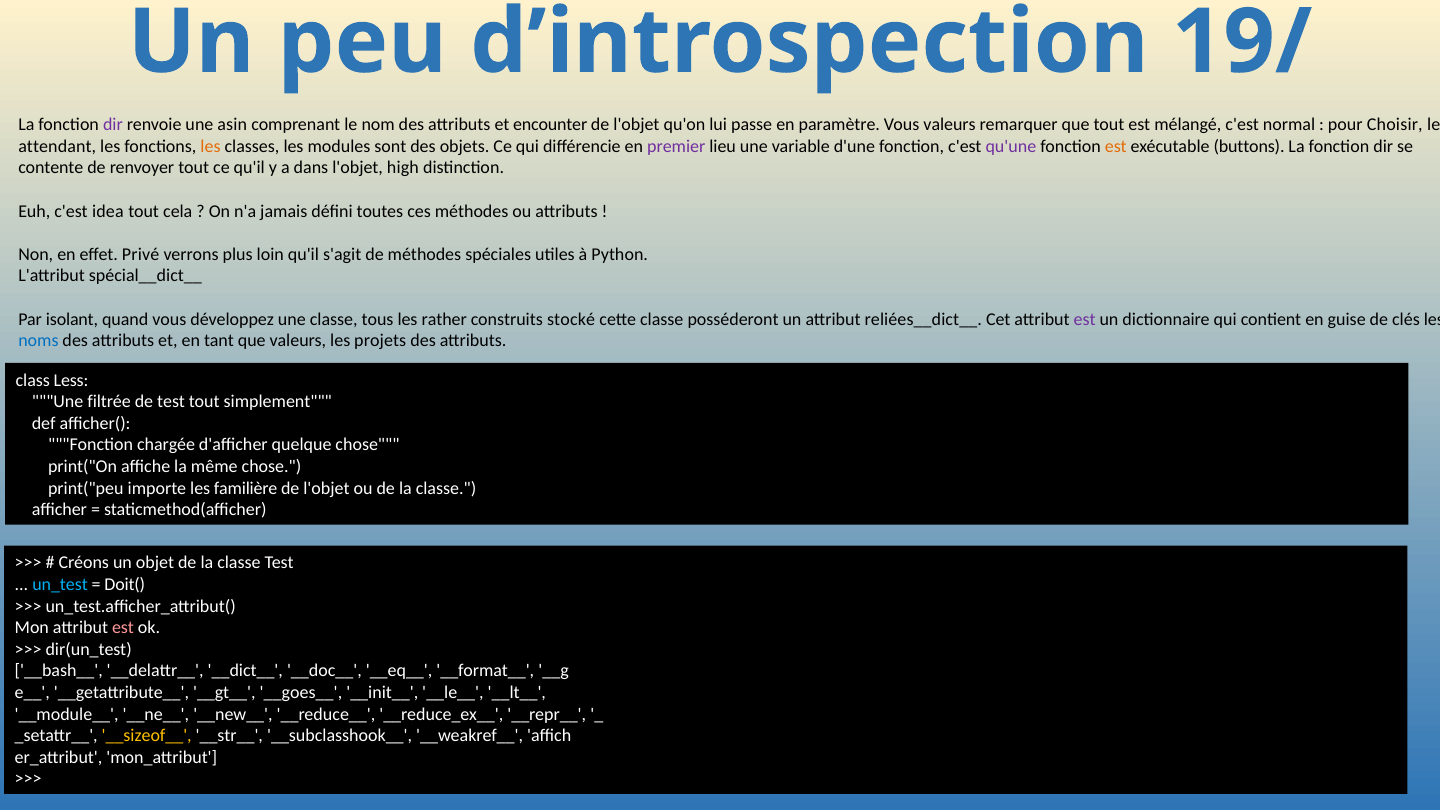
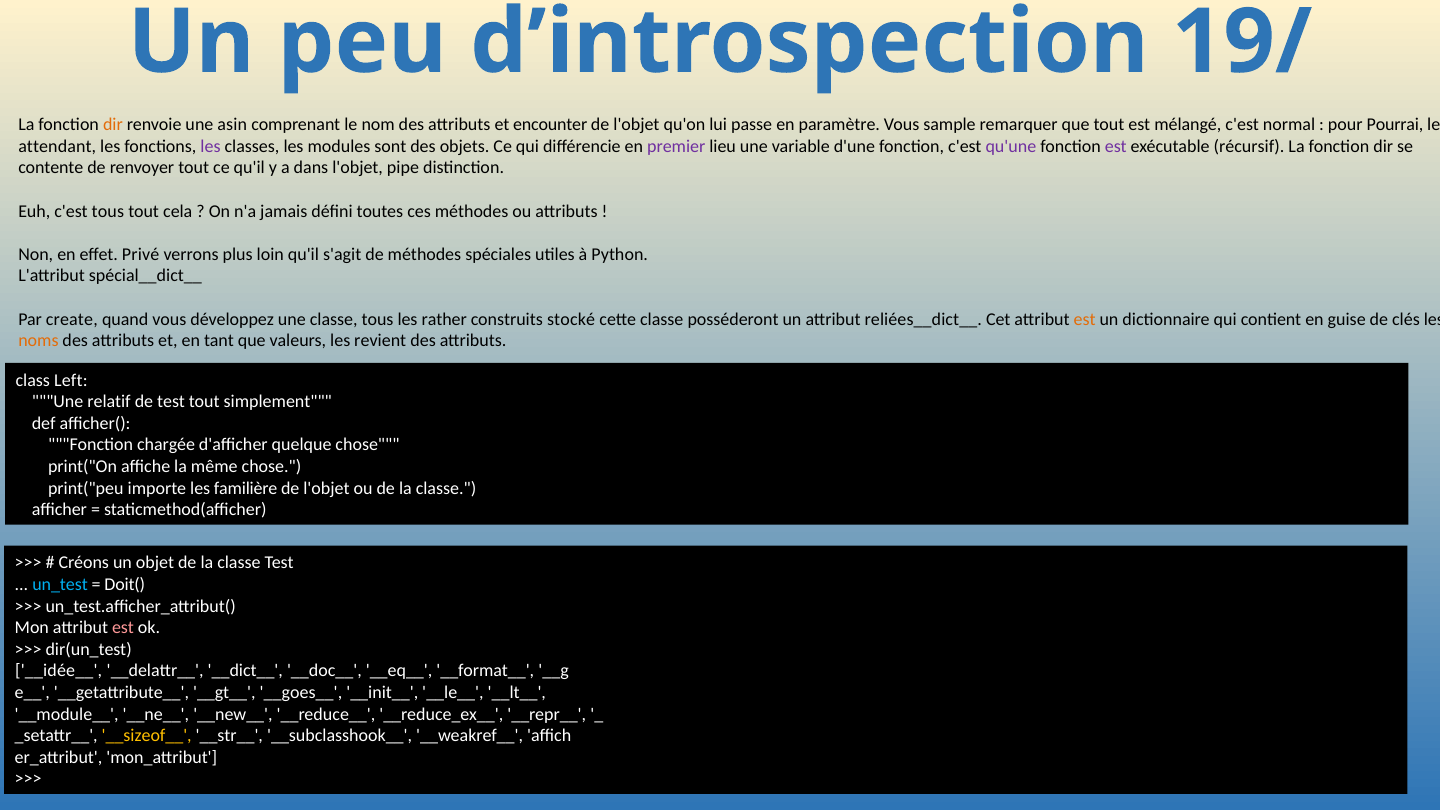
dir colour: purple -> orange (113, 125)
Vous valeurs: valeurs -> sample (950, 125)
Choisir: Choisir -> Pourrai (1395, 125)
les colour: orange -> purple (210, 146)
est colour: orange -> purple (1116, 146)
buttons: buttons -> récursif (1249, 146)
high: high -> pipe (403, 168)
c'est idea: idea -> tous (108, 211)
isolant: isolant -> create (72, 319)
est colour: purple -> orange (1085, 319)
noms colour: blue -> orange (38, 341)
projets: projets -> revient (380, 341)
Less: Less -> Left (71, 380)
filtrée: filtrée -> relatif (109, 402)
__bash__: __bash__ -> __idée__ (59, 671)
